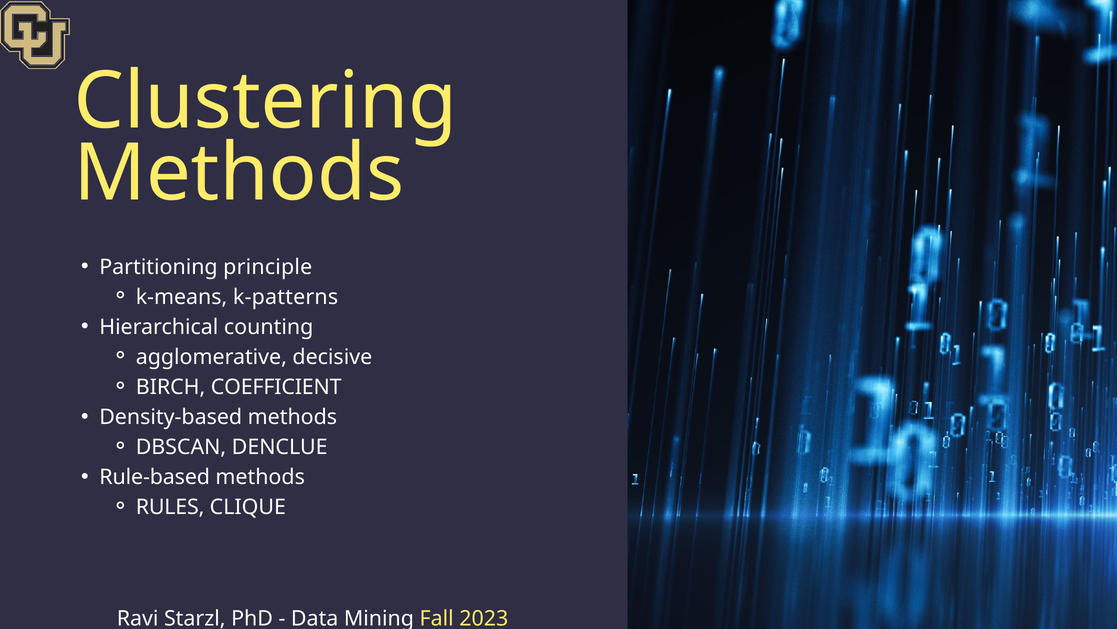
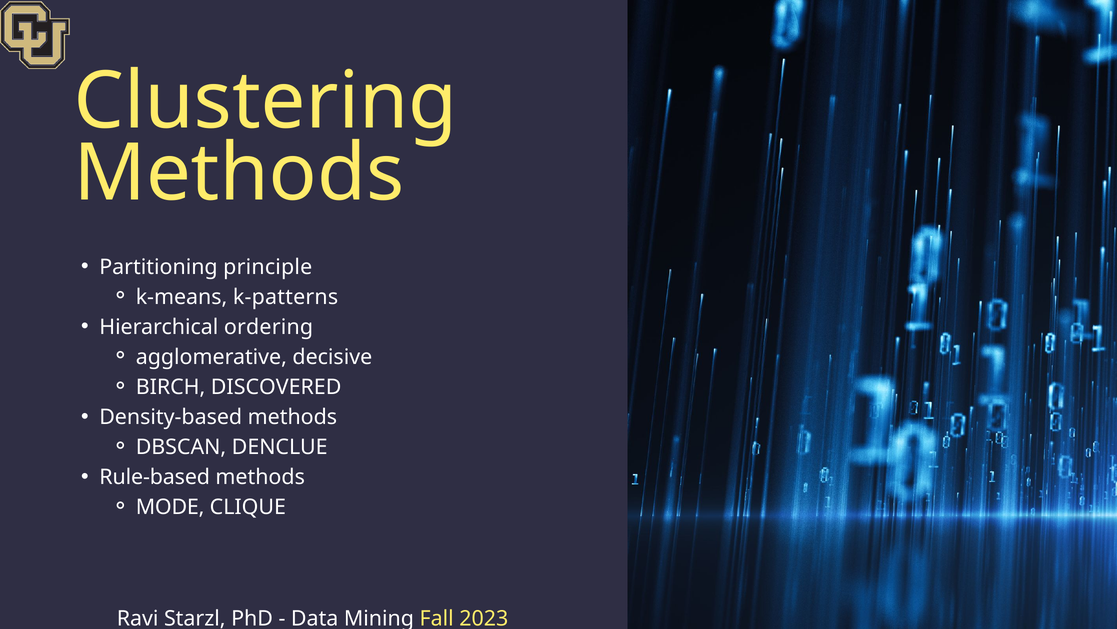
counting: counting -> ordering (269, 327)
COEFFICIENT: COEFFICIENT -> DISCOVERED (276, 387)
RULES: RULES -> MODE (170, 507)
